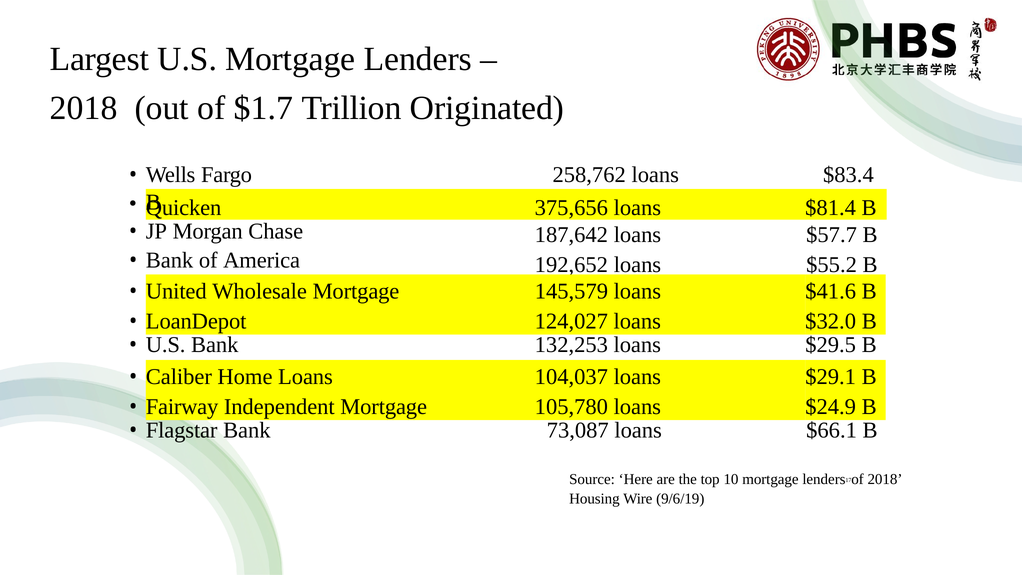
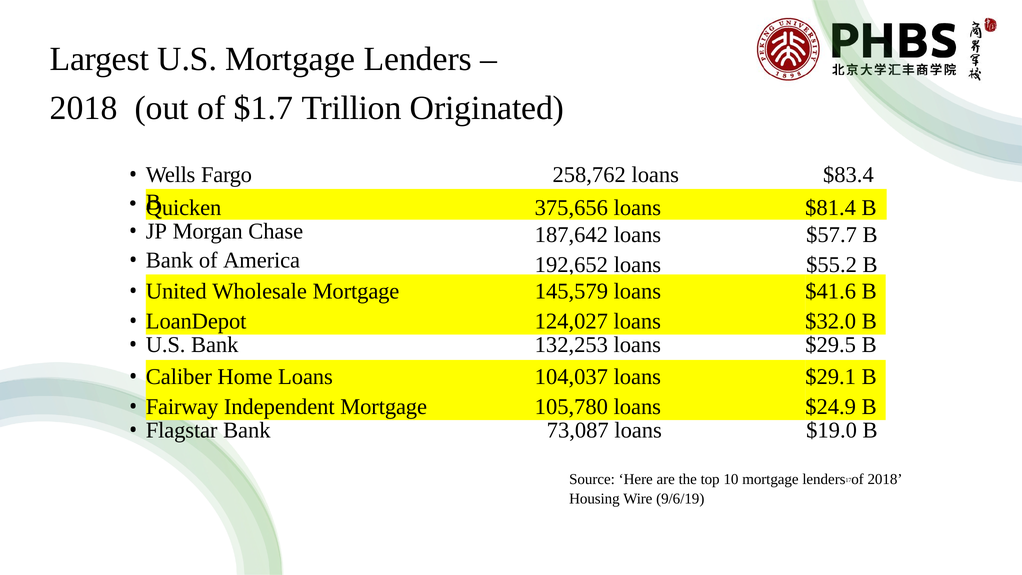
$66.1: $66.1 -> $19.0 (832, 430)
